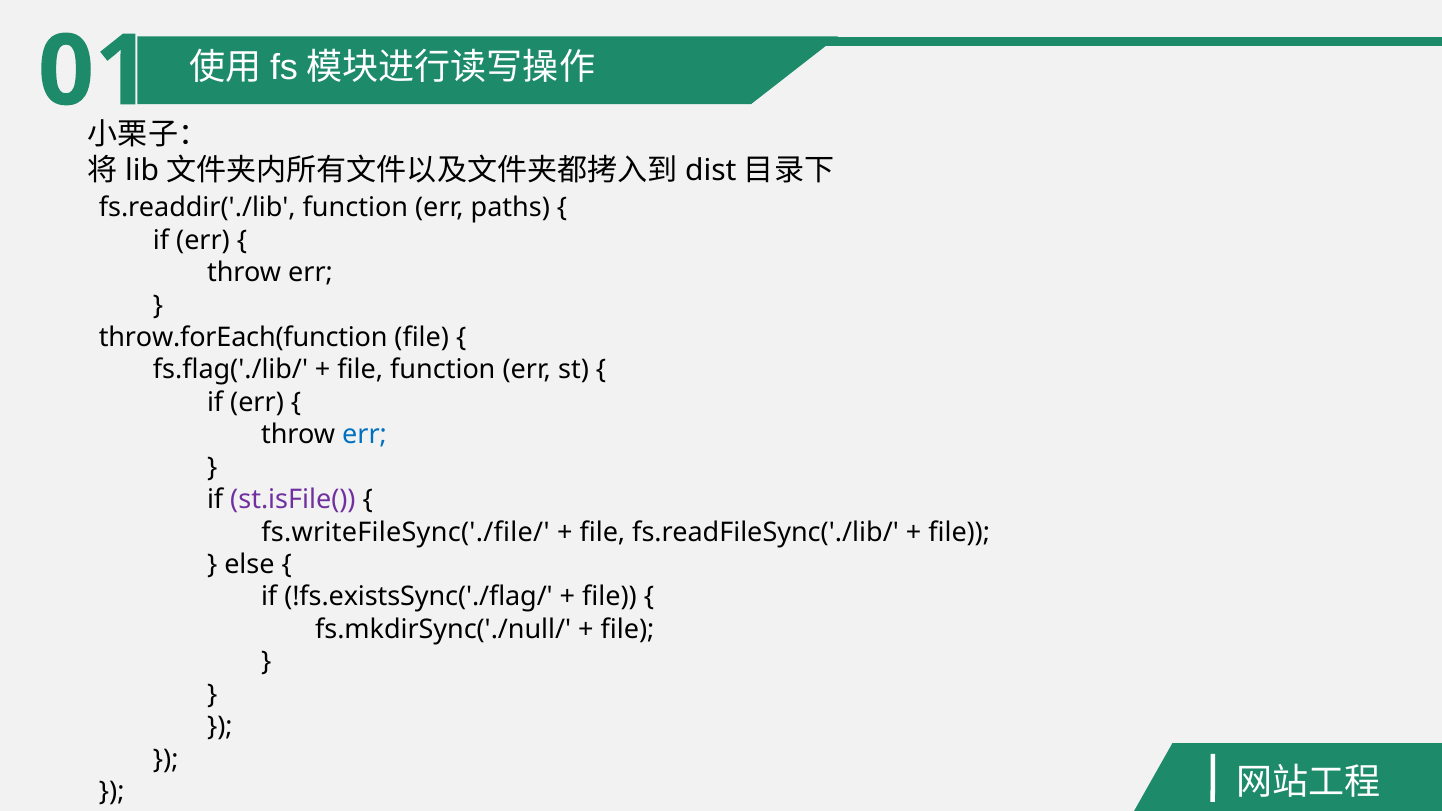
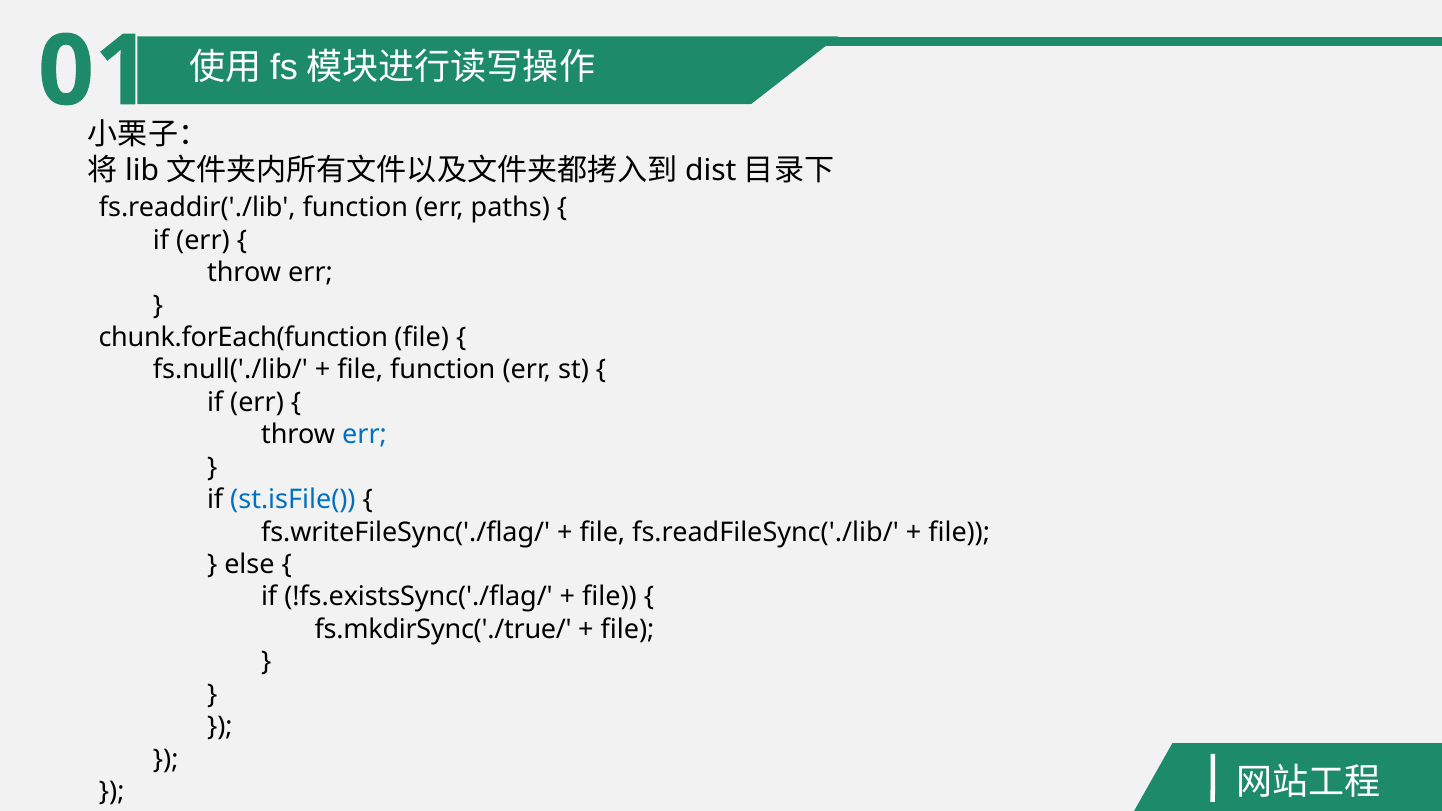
throw.forEach(function: throw.forEach(function -> chunk.forEach(function (243, 338)
fs.flag('./lib/: fs.flag('./lib/ -> fs.null('./lib/ (230, 370)
st.isFile( colour: purple -> blue (293, 500)
fs.writeFileSync('./file/: fs.writeFileSync('./file/ -> fs.writeFileSync('./flag/ (406, 532)
fs.mkdirSync('./null/: fs.mkdirSync('./null/ -> fs.mkdirSync('./true/ (443, 630)
